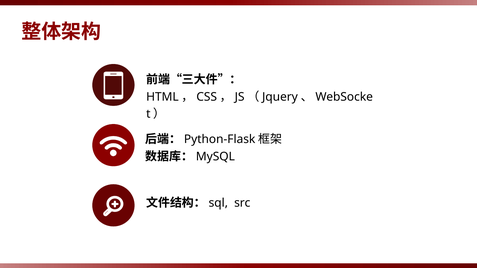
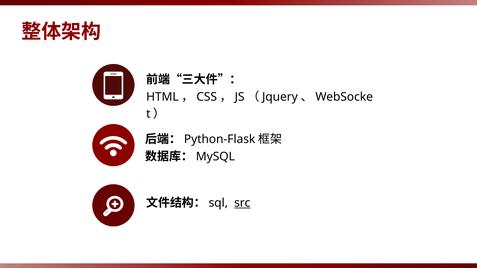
src underline: none -> present (242, 203)
